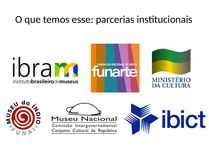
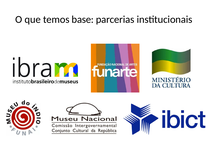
esse: esse -> base (83, 19)
